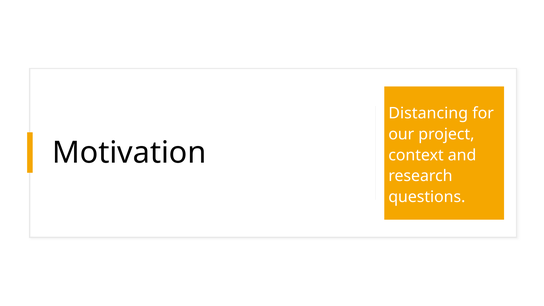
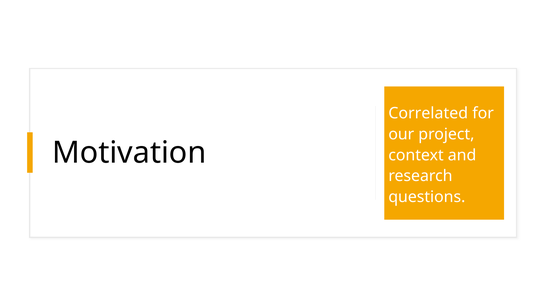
Distancing: Distancing -> Correlated (428, 113)
